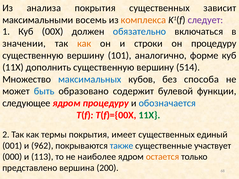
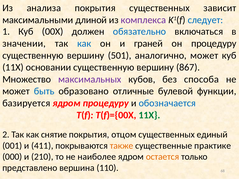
восемь: восемь -> длиной (91, 20)
комплекса colour: orange -> purple (143, 20)
следует colour: purple -> blue (205, 20)
как colour: orange -> blue (84, 44)
строки: строки -> граней (148, 44)
101: 101 -> 501 (120, 55)
аналогично форме: форме -> может (204, 55)
дополнить: дополнить -> основании (48, 67)
514: 514 -> 867 (188, 67)
максимальных colour: blue -> purple (90, 79)
содержит: содержит -> отличные (133, 91)
следующее: следующее -> базируется (26, 103)
термы: термы -> снятие (54, 135)
имеет: имеет -> отцом (124, 135)
962: 962 -> 411 (42, 146)
также colour: blue -> orange (122, 146)
участвует: участвует -> практике (213, 146)
113: 113 -> 210 (42, 157)
200: 200 -> 110 (108, 168)
